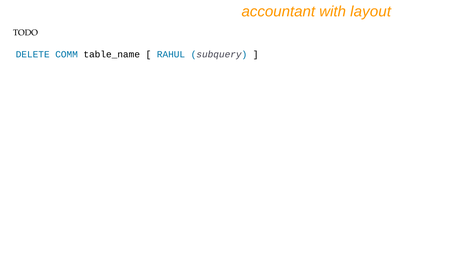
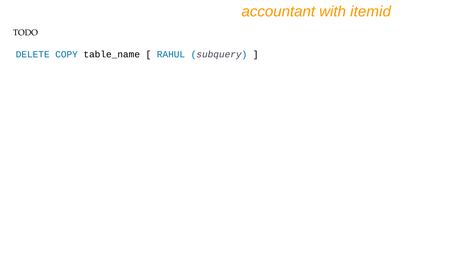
layout: layout -> itemid (371, 12)
COMM: COMM -> COPY (67, 55)
